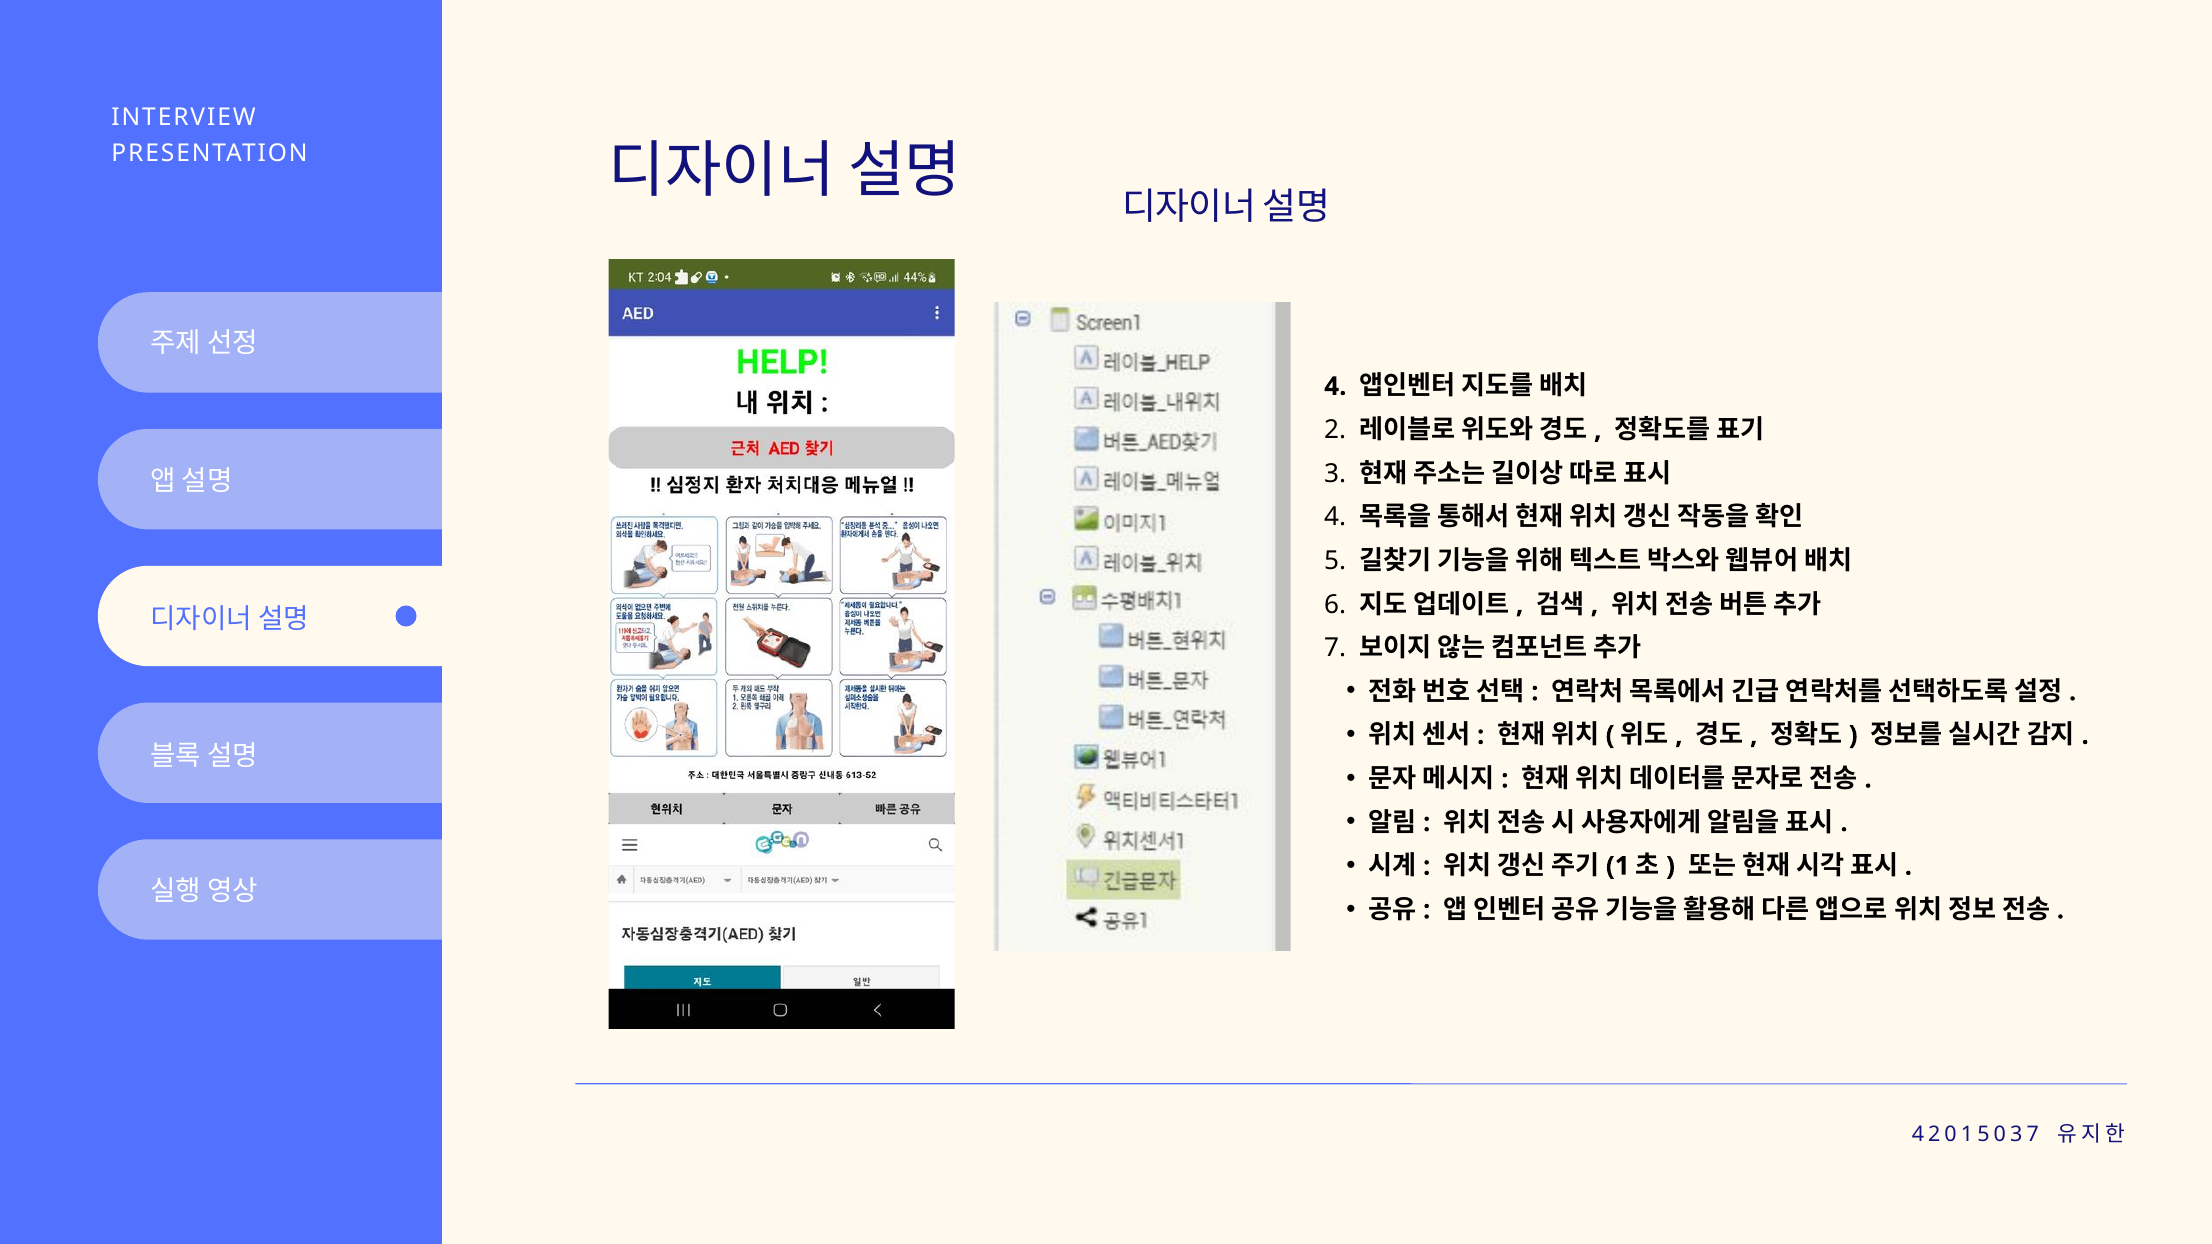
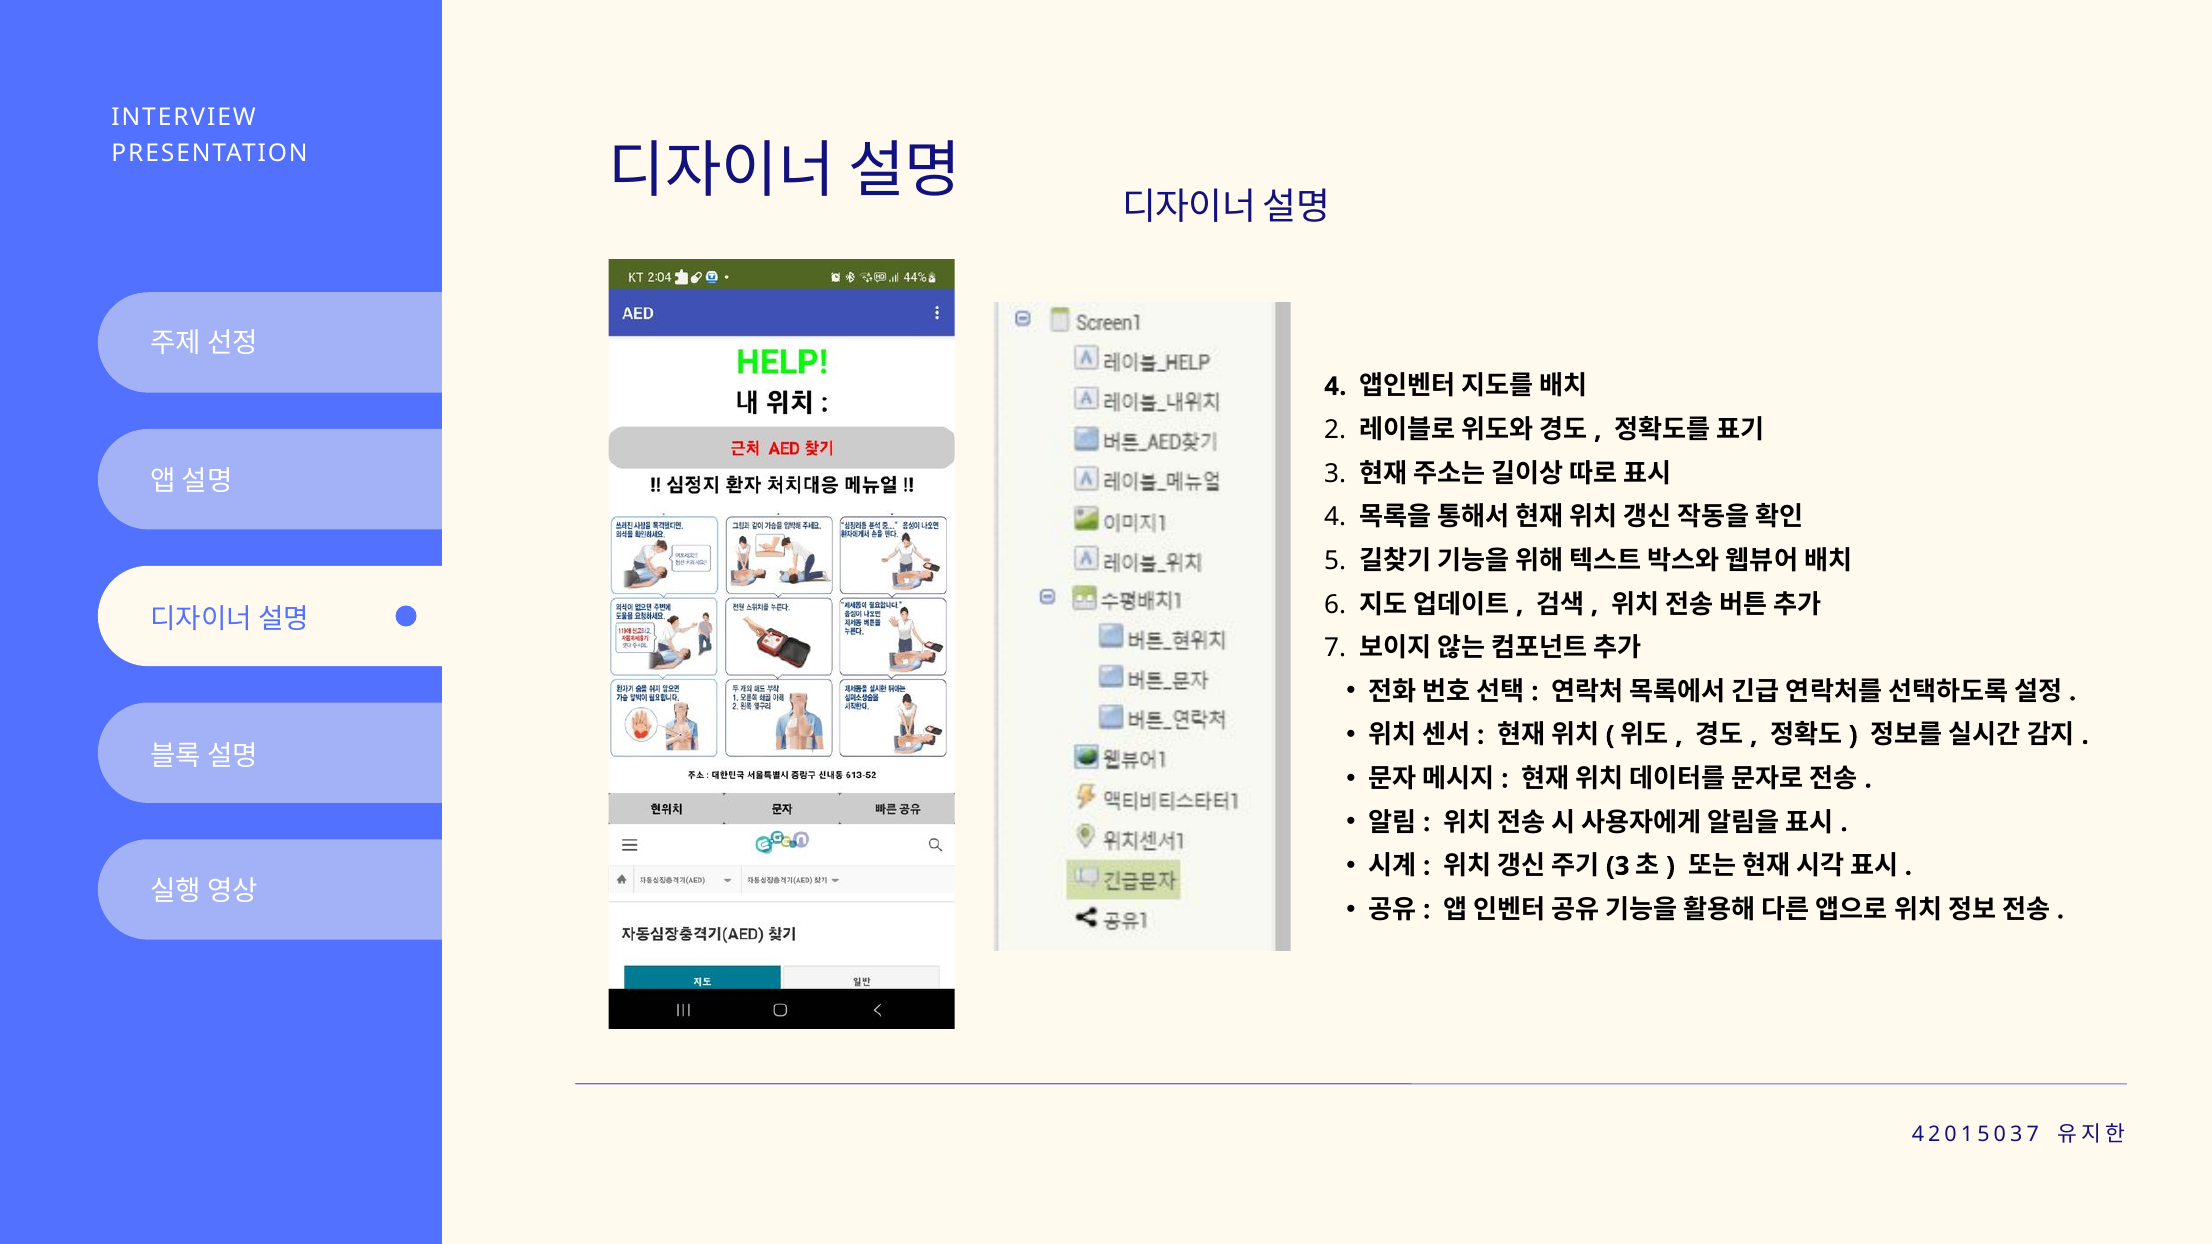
1: 1 -> 3 (1618, 866)
